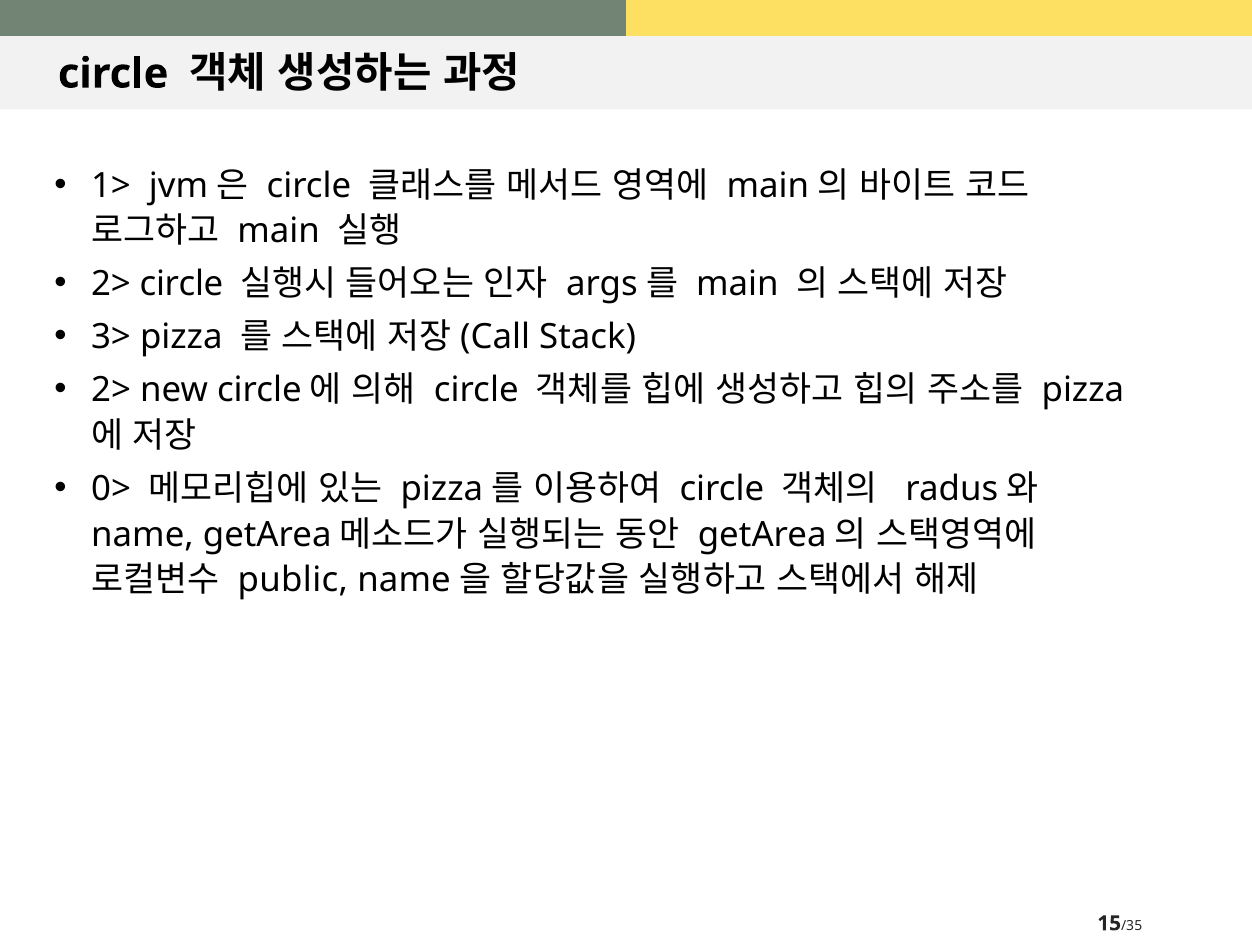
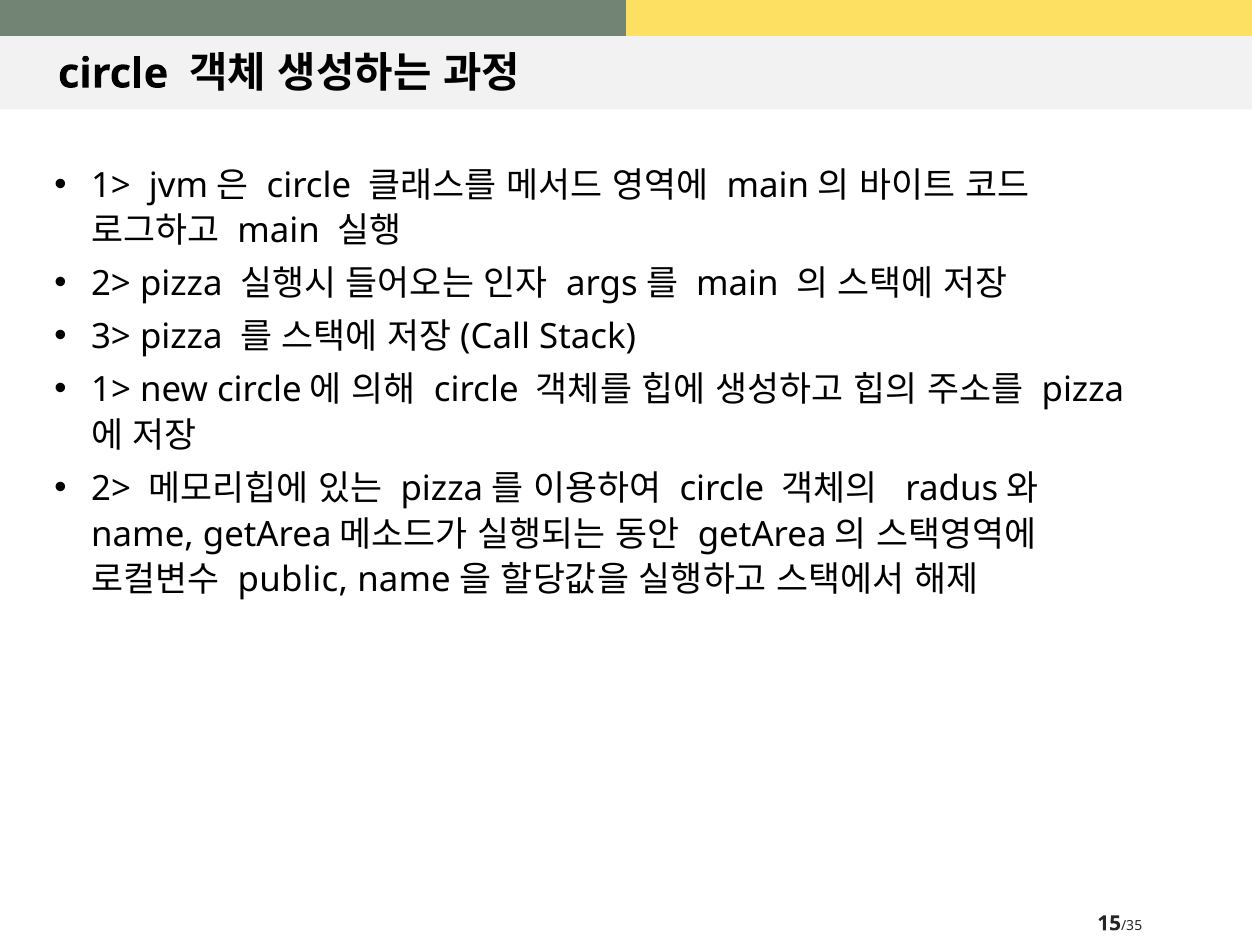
2> circle: circle -> pizza (181, 284)
2>: 2> -> 1> (111, 390)
0>: 0> -> 2> (111, 489)
